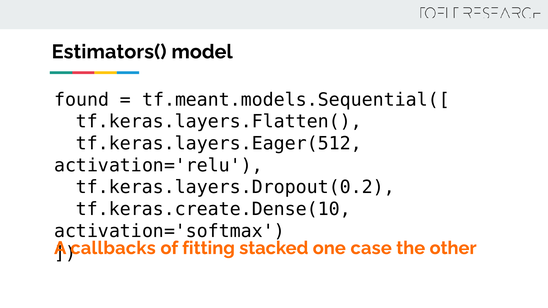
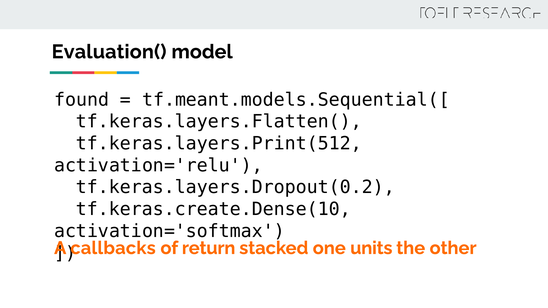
Estimators(: Estimators( -> Evaluation( (109, 52)
tf.keras.layers.Eager(512: tf.keras.layers.Eager(512 -> tf.keras.layers.Print(512 (219, 144)
fitting: fitting -> return (209, 248)
case: case -> units (371, 248)
